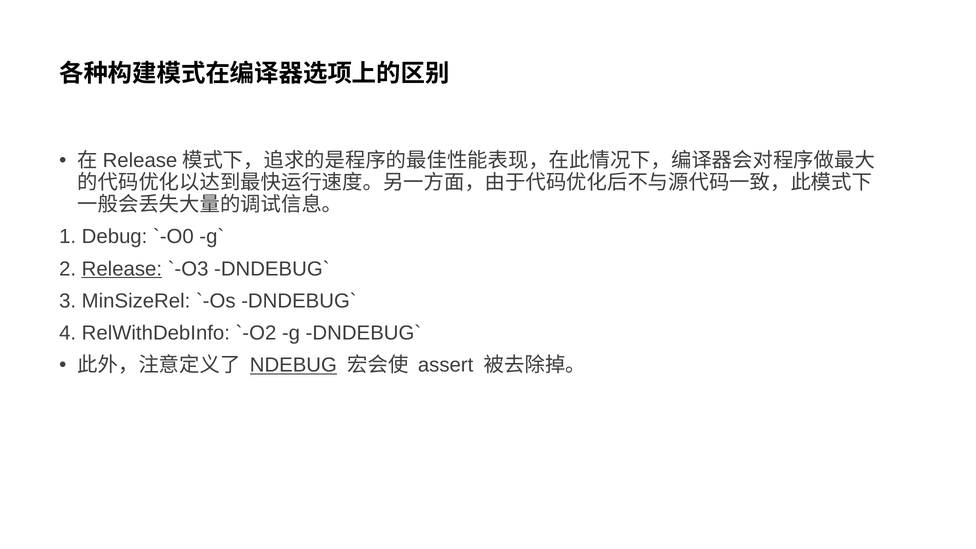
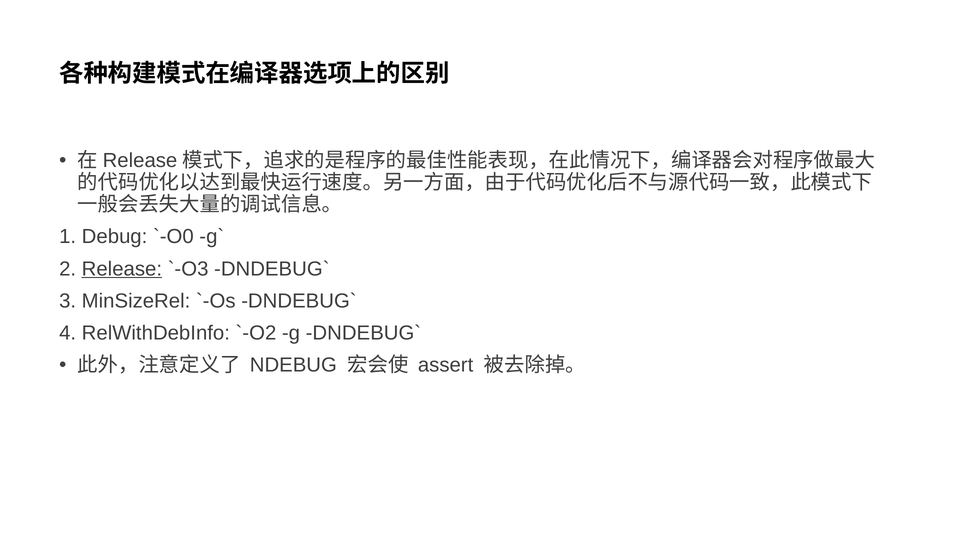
NDEBUG underline: present -> none (293, 365)
